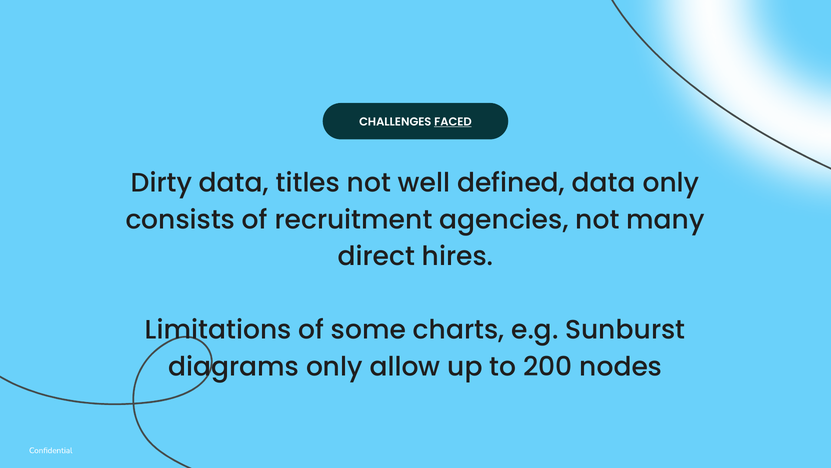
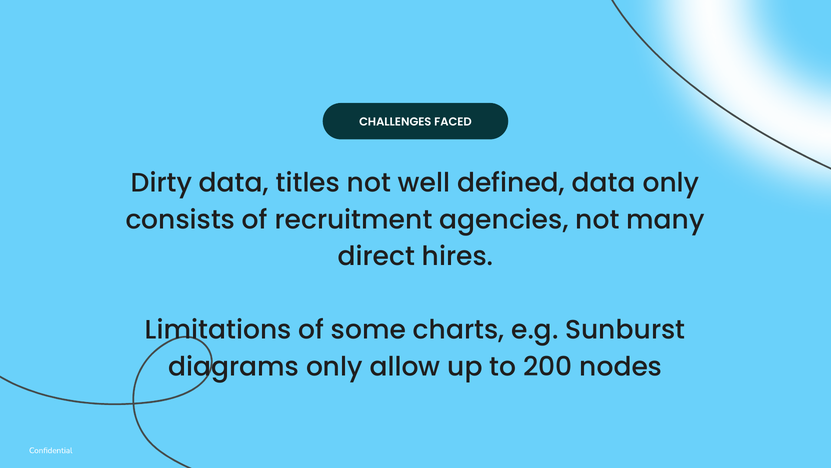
FACED underline: present -> none (453, 122)
